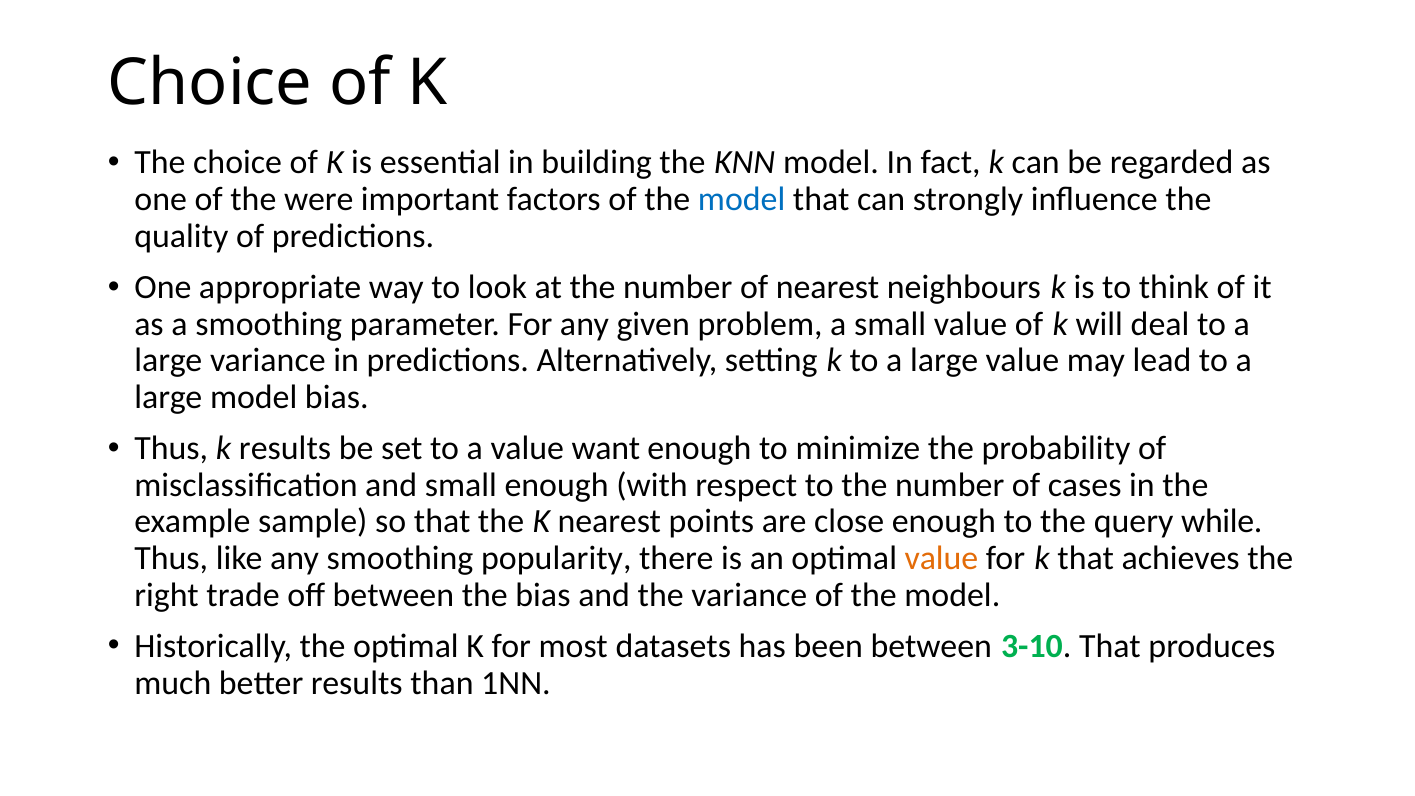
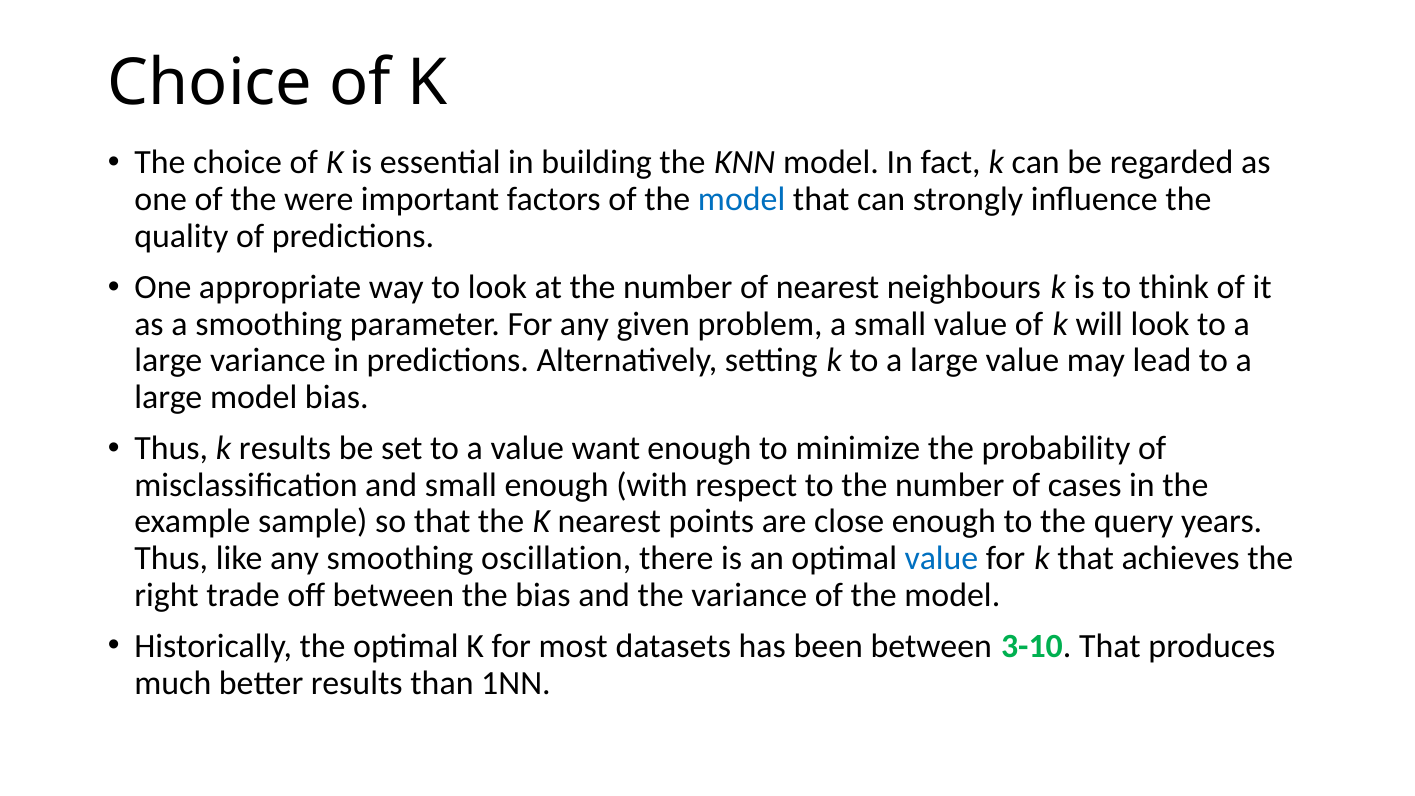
will deal: deal -> look (1160, 324)
while: while -> years (1222, 522)
popularity: popularity -> oscillation (556, 558)
value colour: orange -> blue (941, 558)
